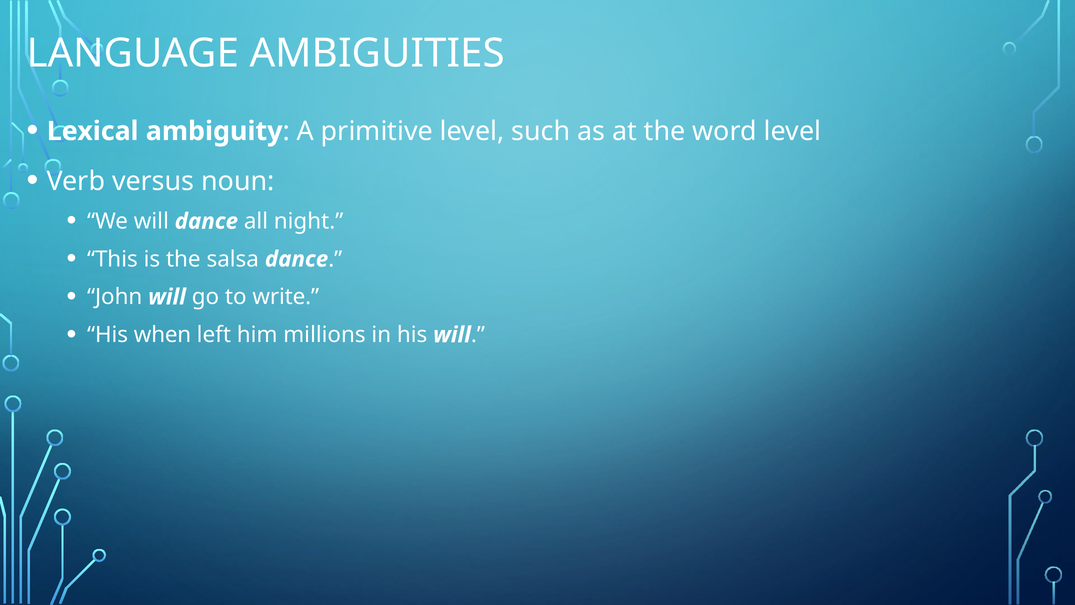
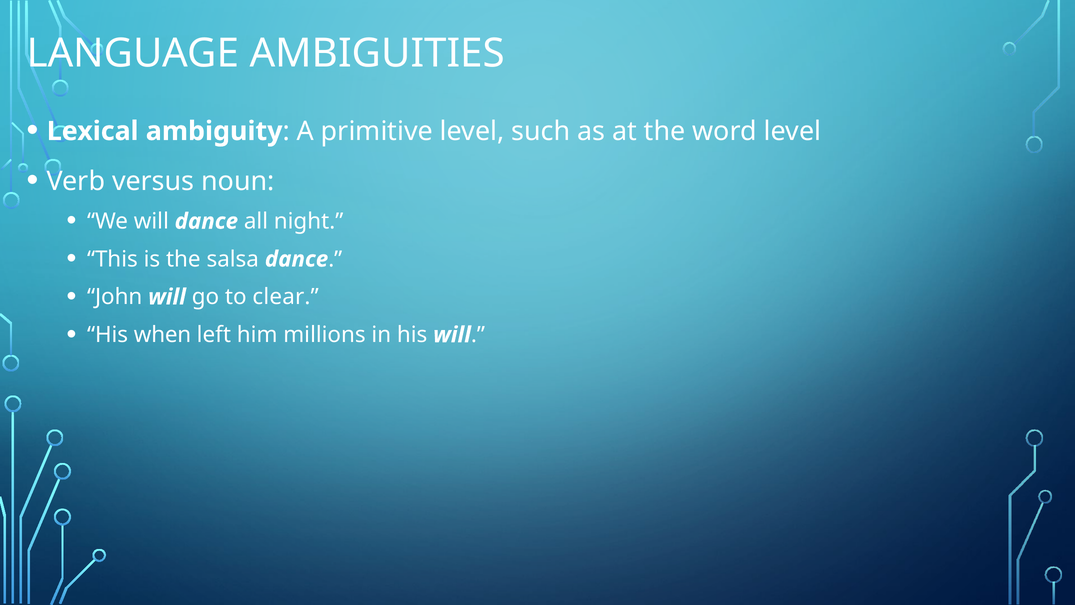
write: write -> clear (286, 297)
